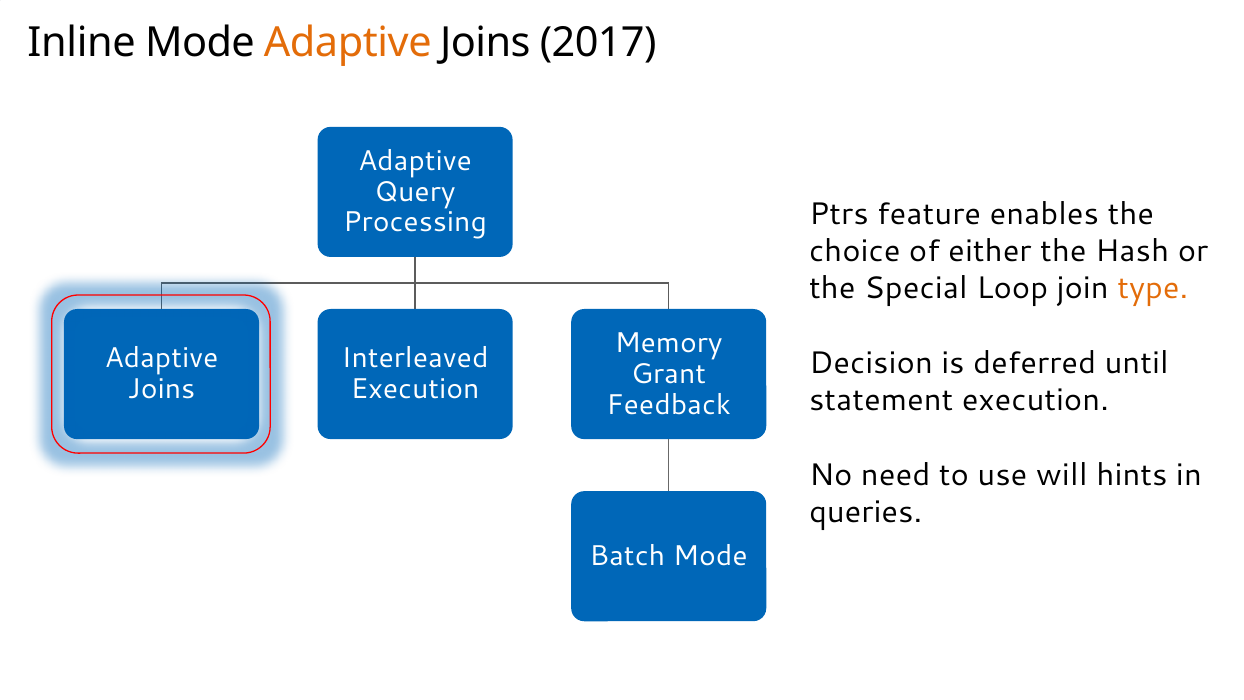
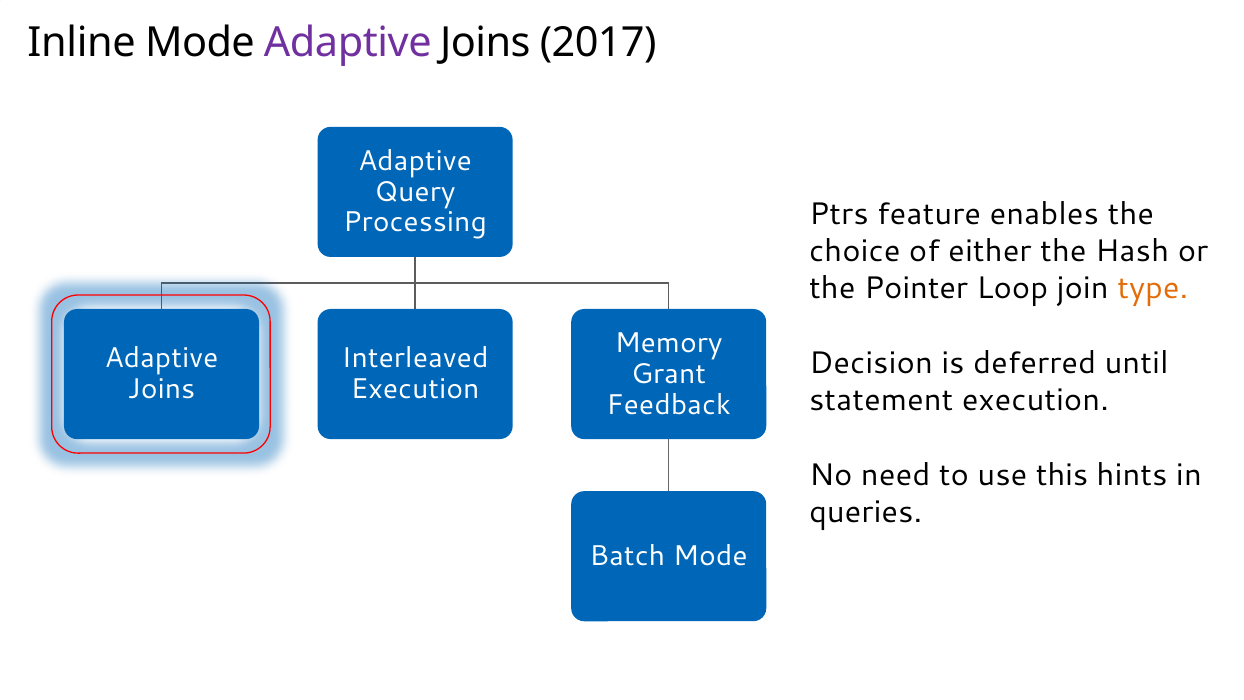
Adaptive colour: orange -> purple (348, 43)
Special: Special -> Pointer (916, 289)
will: will -> this (1062, 475)
